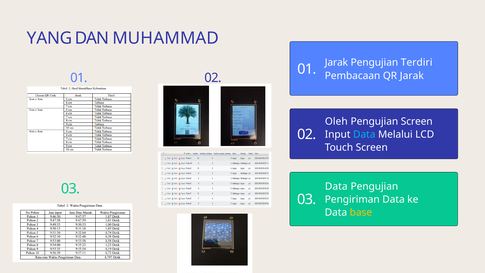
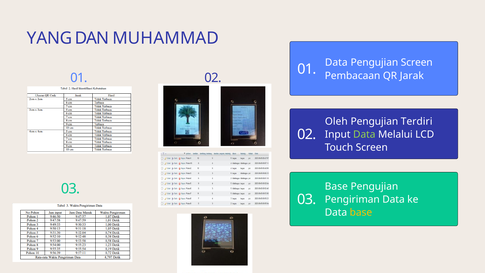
Jarak: Jarak -> Data (336, 63)
Pengujian Terdiri: Terdiri -> Screen (417, 63)
Pengujian Screen: Screen -> Terdiri (417, 121)
Data colour: light blue -> light green (364, 134)
Data: Data -> Base (336, 186)
